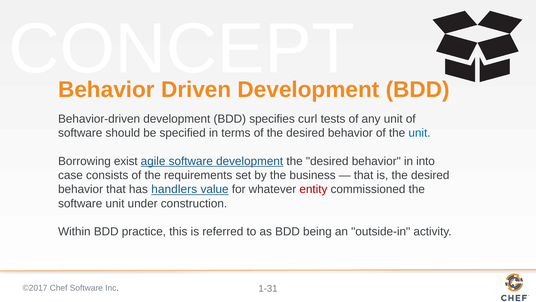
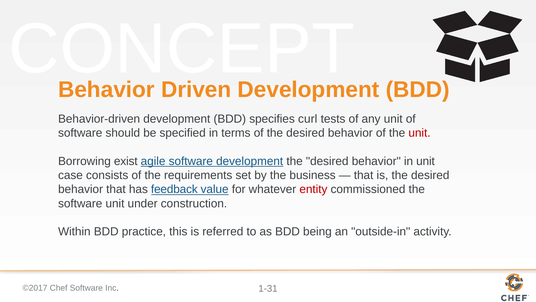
unit colour: blue -> red (420, 133)
in into: into -> unit (426, 161)
handlers: handlers -> feedback (174, 189)
